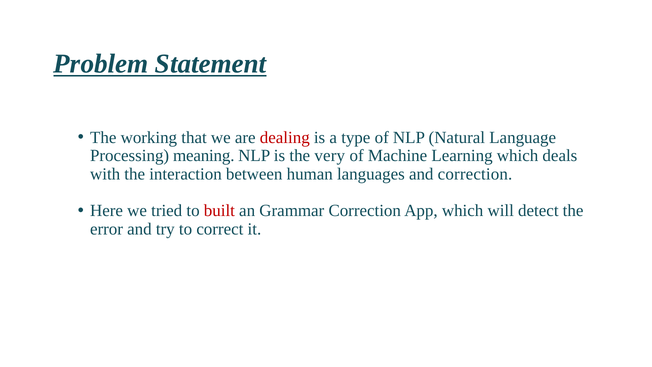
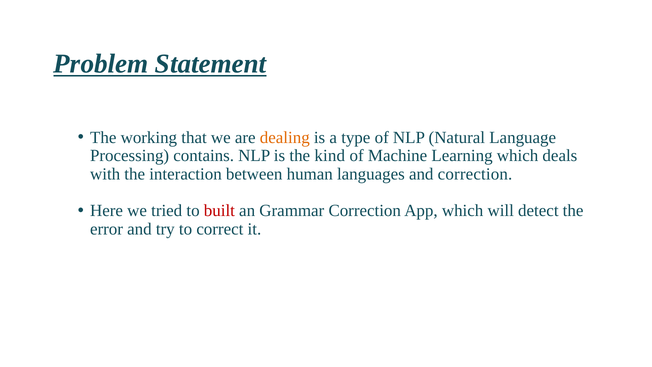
dealing colour: red -> orange (285, 137)
meaning: meaning -> contains (204, 156)
very: very -> kind (330, 156)
